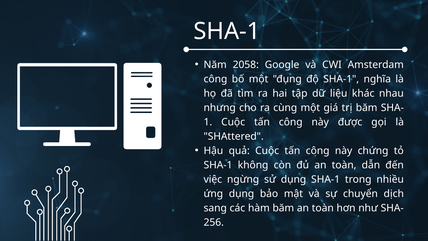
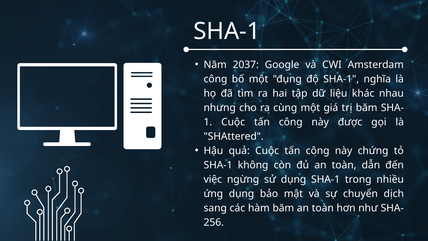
2058: 2058 -> 2037 (246, 65)
